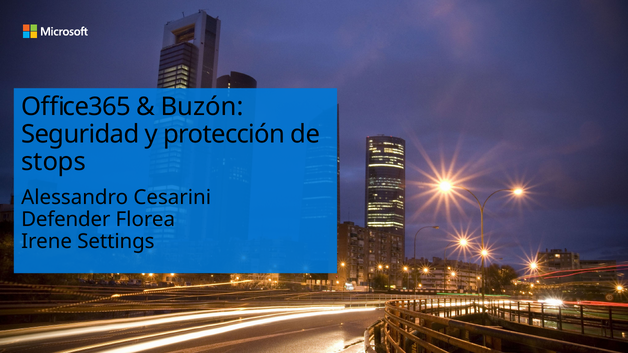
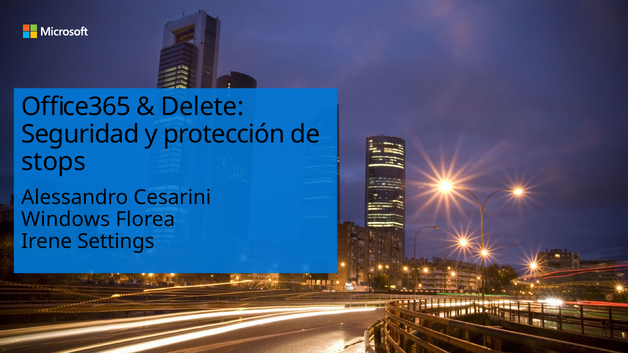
Buzón: Buzón -> Delete (202, 107)
Defender: Defender -> Windows (66, 220)
